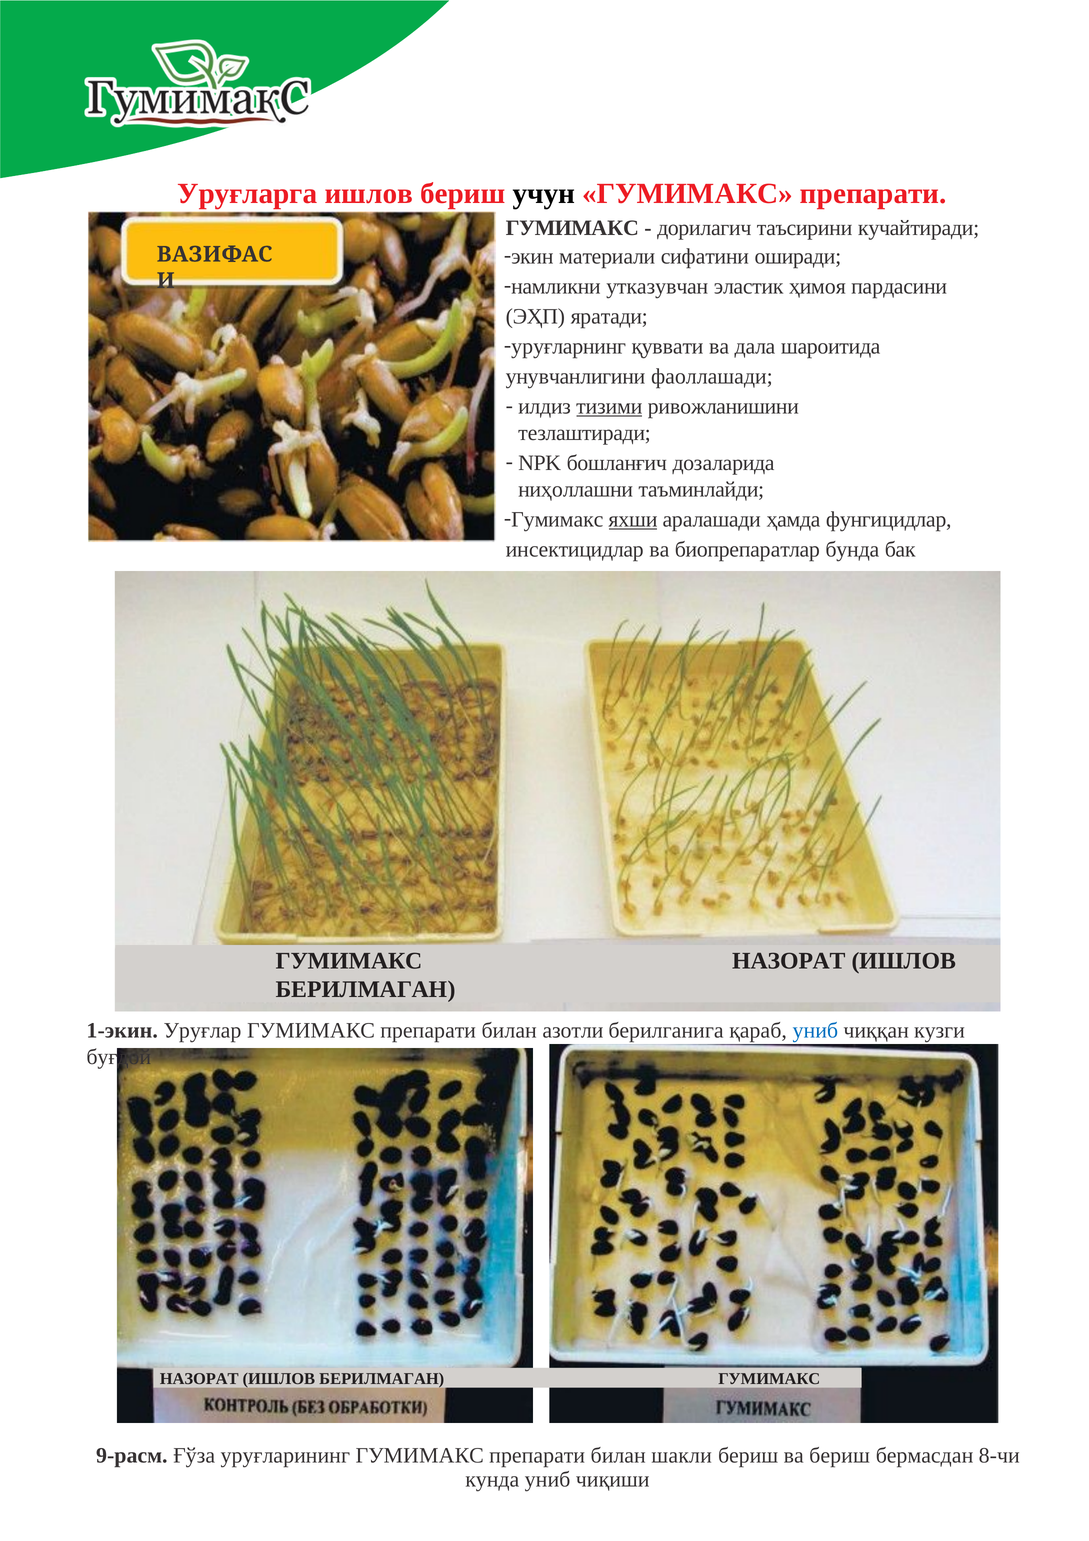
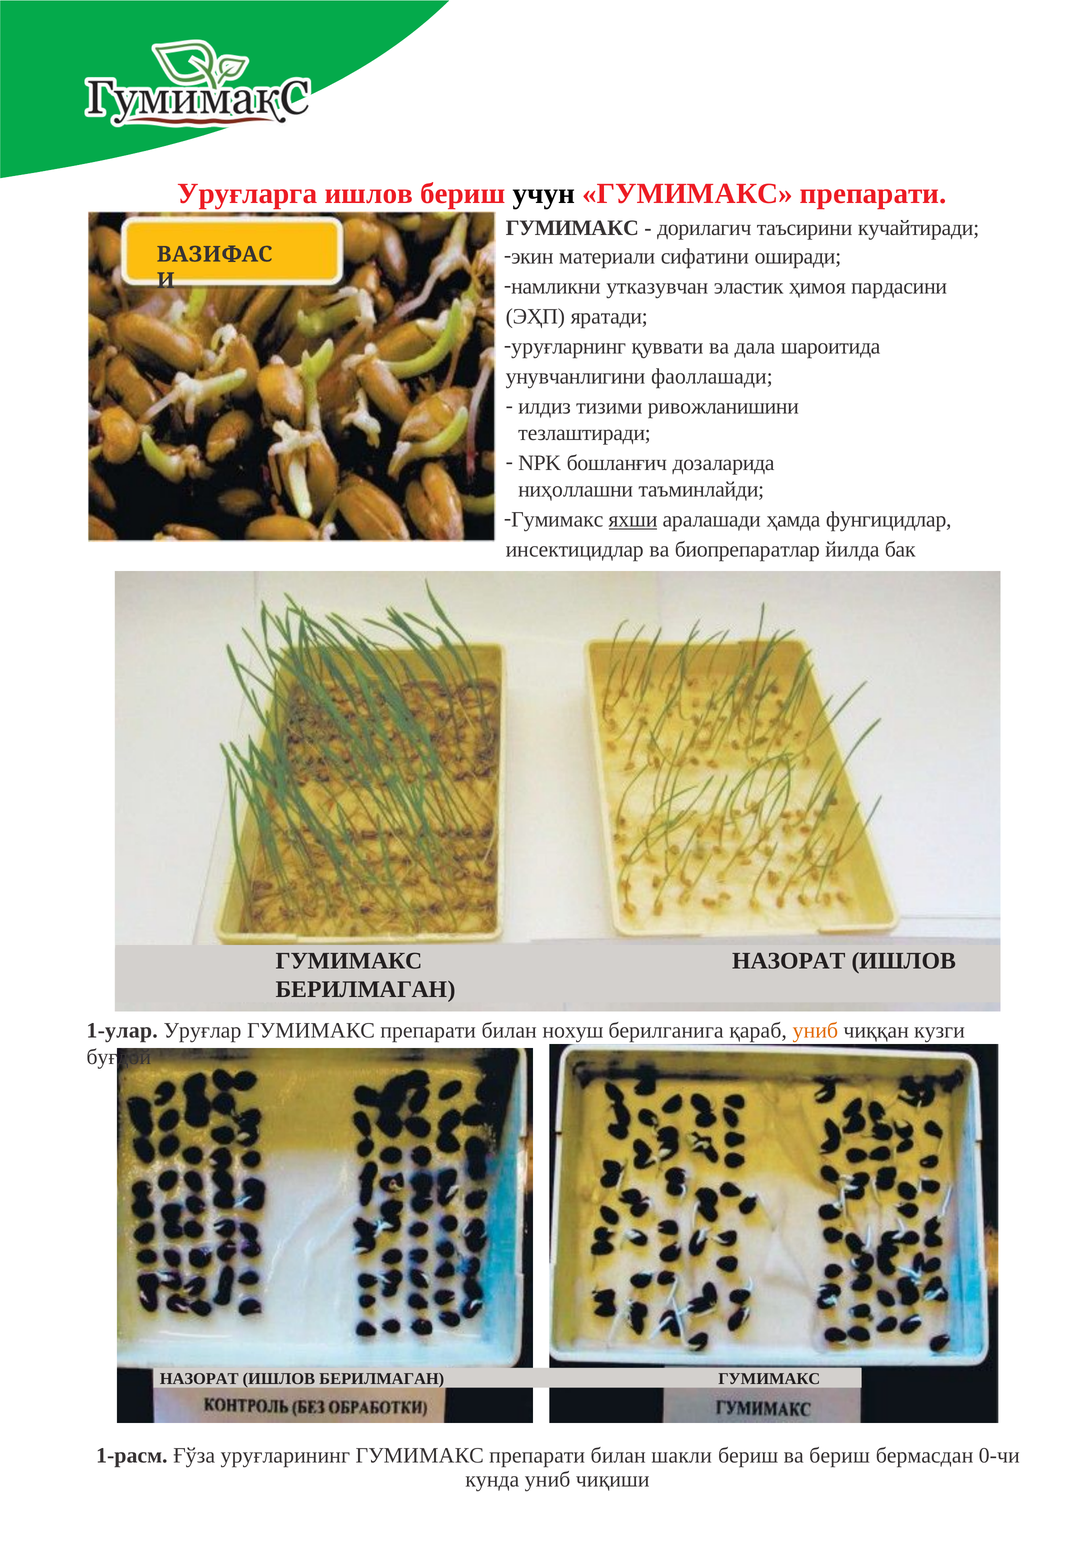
тизими underline: present -> none (609, 407)
бунда: бунда -> йилда (852, 550)
1-экин: 1-экин -> 1-улар (122, 1031)
азотли: азотли -> нохуш (573, 1031)
униб colour: blue -> orange (815, 1031)
9-расм: 9-расм -> 1-расм (132, 1455)
8-чи: 8-чи -> 0-чи (999, 1455)
